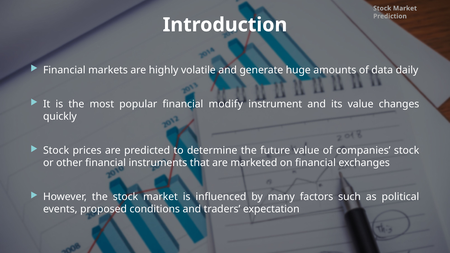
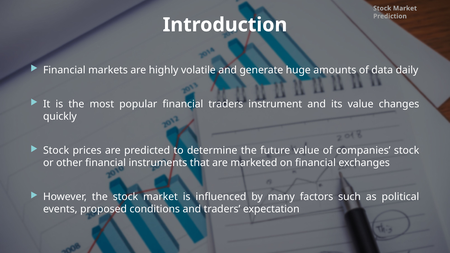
financial modify: modify -> traders (226, 104)
